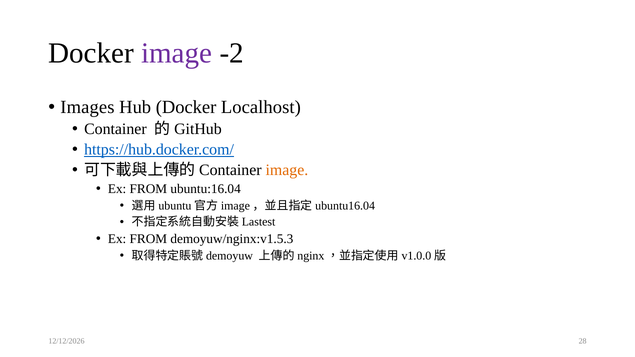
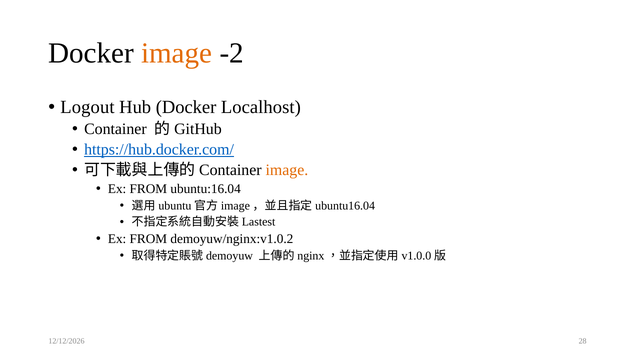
image colour: purple -> orange (177, 53)
Images: Images -> Logout (87, 107)
demoyuw/nginx:v1.5.3: demoyuw/nginx:v1.5.3 -> demoyuw/nginx:v1.0.2 (232, 239)
